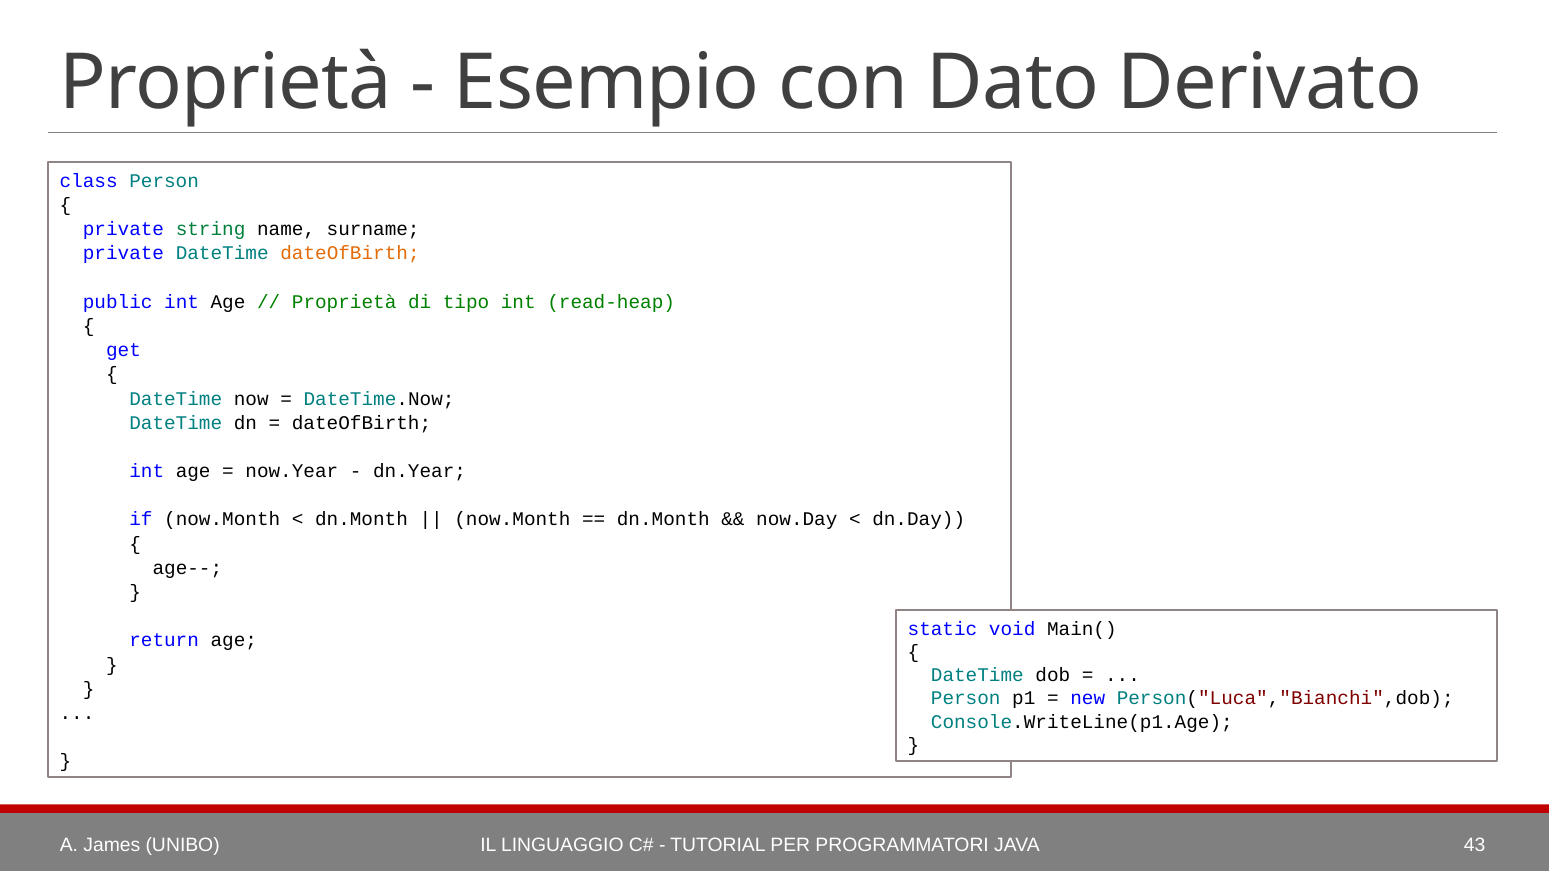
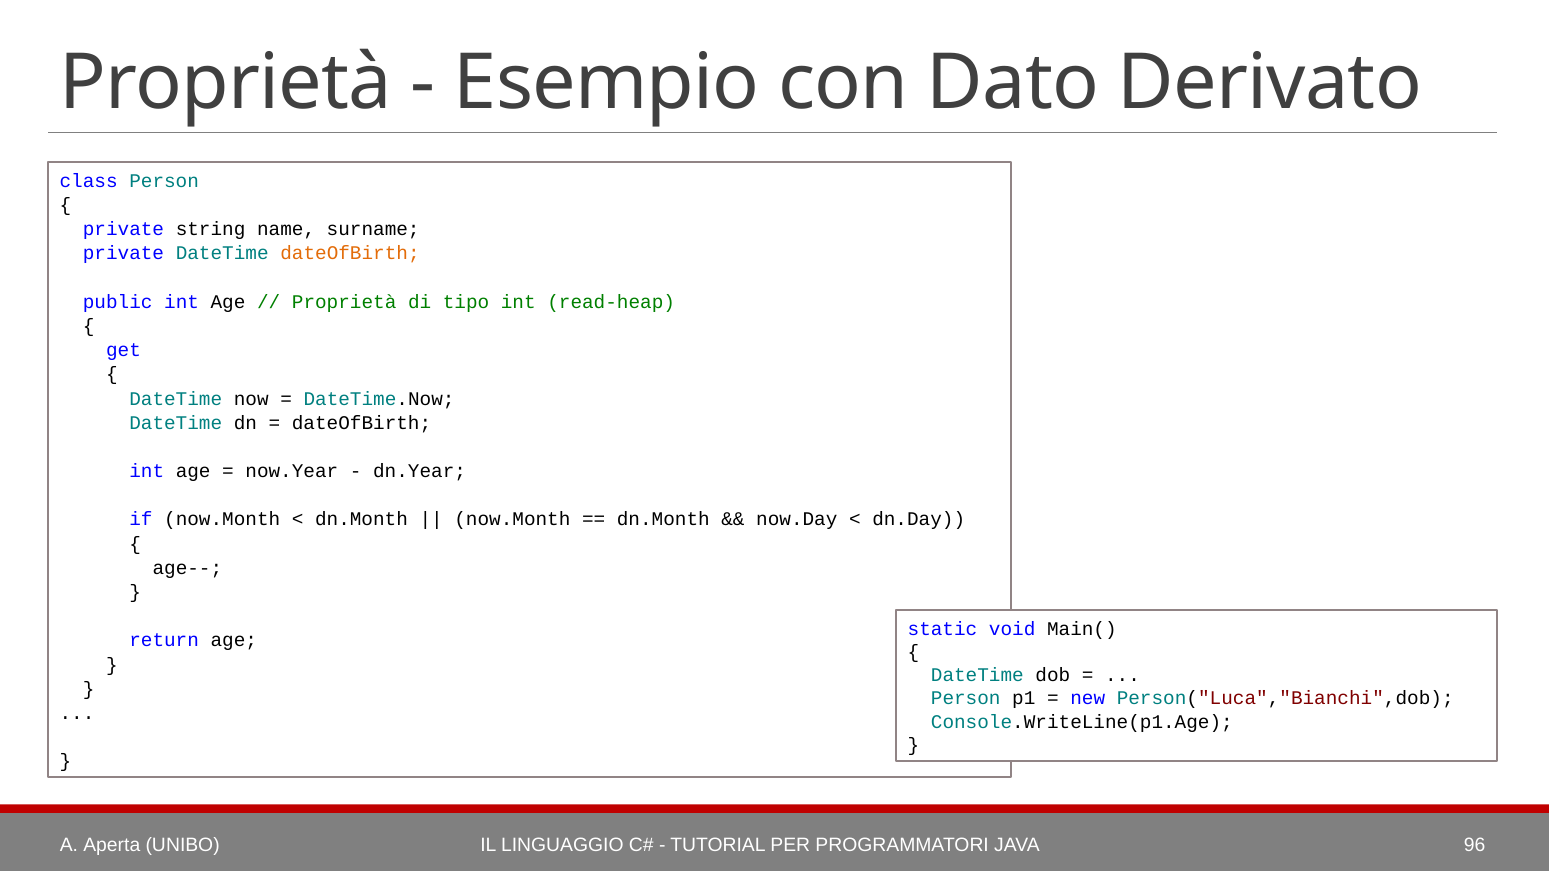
string colour: green -> black (211, 229)
James: James -> Aperta (112, 845)
43: 43 -> 96 (1475, 845)
